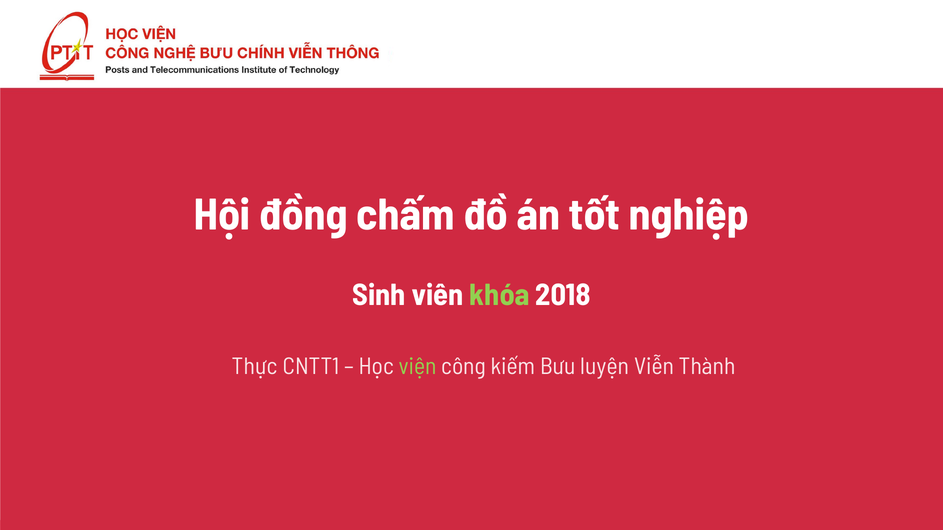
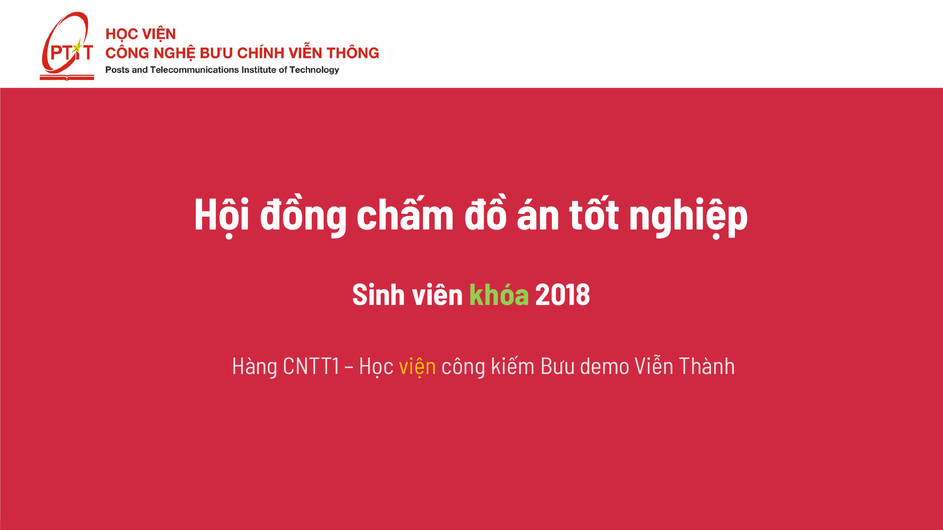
Thực: Thực -> Hàng (255, 367)
viện colour: light green -> yellow (418, 367)
luyện: luyện -> demo (605, 367)
